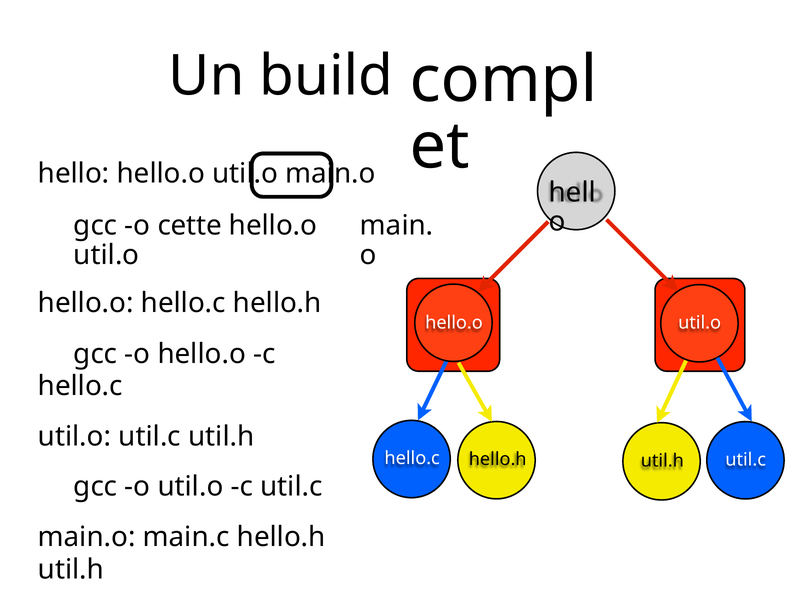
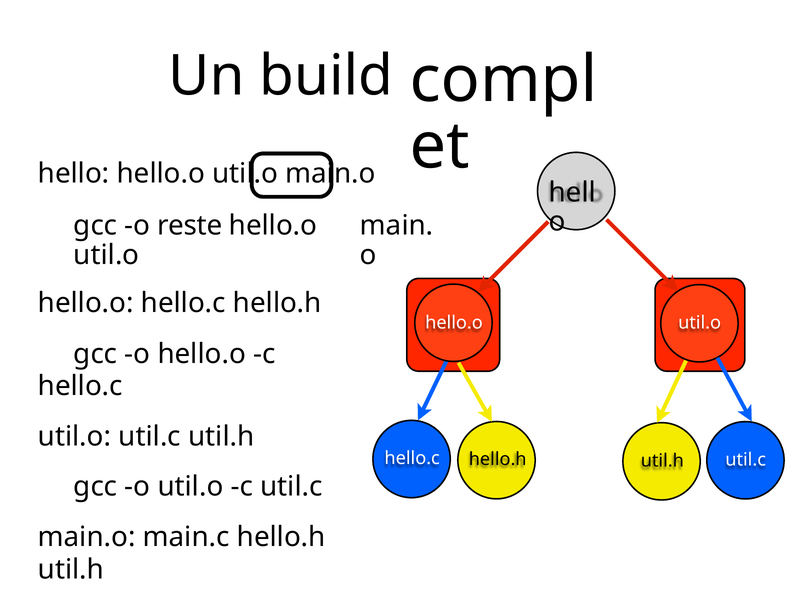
cette: cette -> reste (190, 226)
